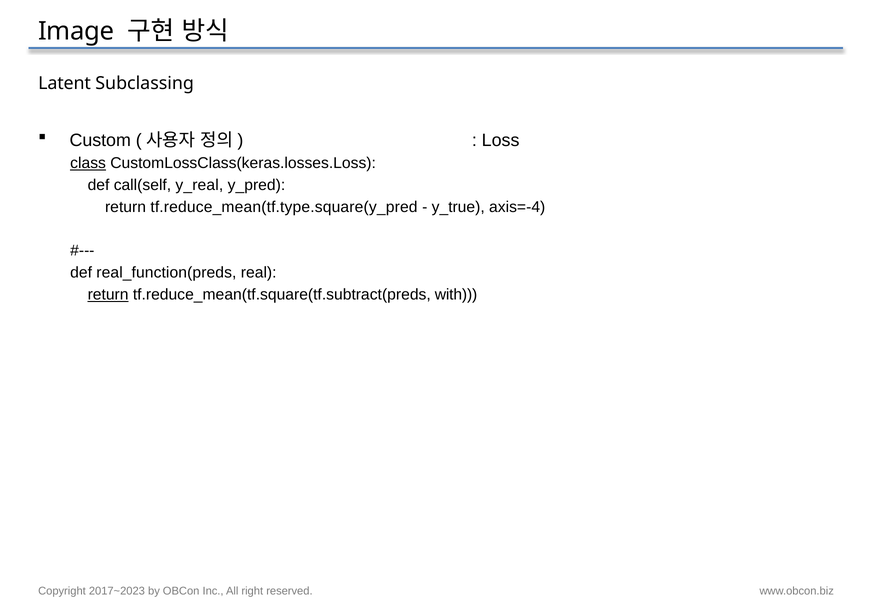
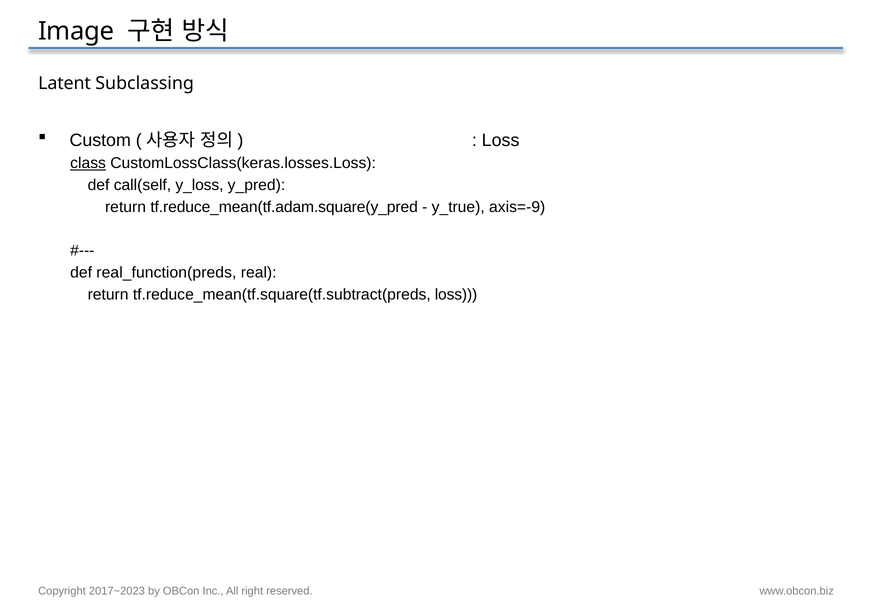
y_real: y_real -> y_loss (199, 185)
tf.reduce_mean(tf.type.square(y_pred: tf.reduce_mean(tf.type.square(y_pred -> tf.reduce_mean(tf.adam.square(y_pred (284, 207)
axis=-4: axis=-4 -> axis=-9 (517, 207)
return underline: present -> none (108, 295)
tf.reduce_mean(tf.square(tf.subtract(preds with: with -> loss (456, 295)
